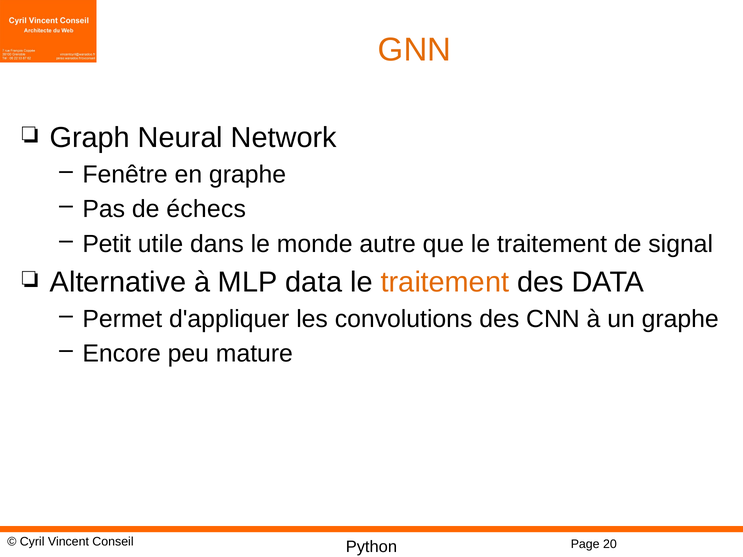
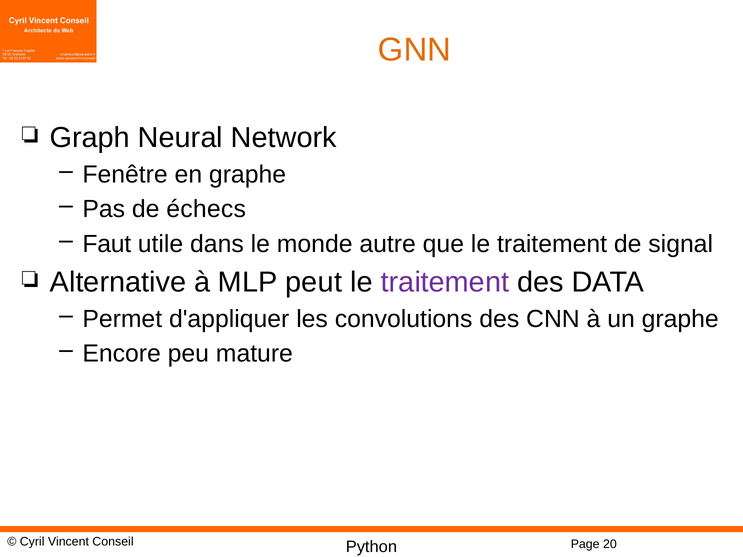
Petit: Petit -> Faut (107, 244)
MLP data: data -> peut (314, 282)
traitement colour: orange -> purple (445, 282)
